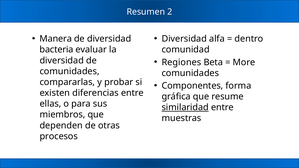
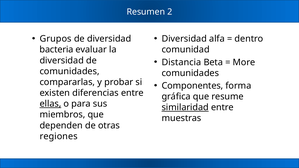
Manera: Manera -> Grupos (56, 39)
Regiones: Regiones -> Distancia (181, 62)
ellas underline: none -> present (50, 104)
procesos: procesos -> regiones (59, 136)
